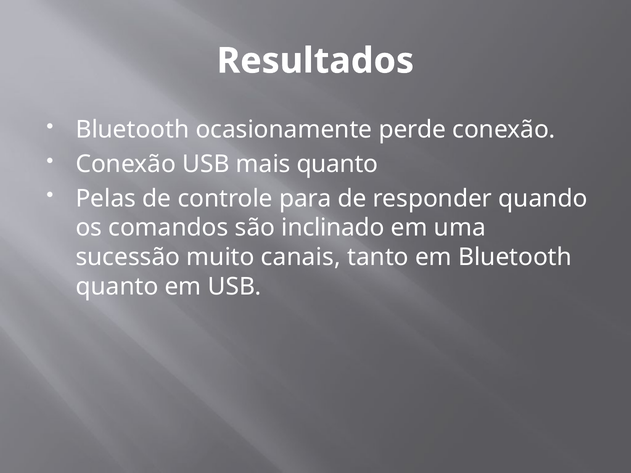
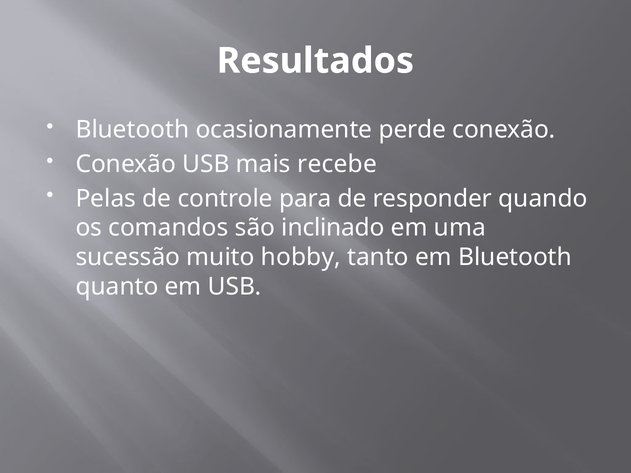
mais quanto: quanto -> recebe (337, 164)
canais: canais -> hobby (301, 257)
